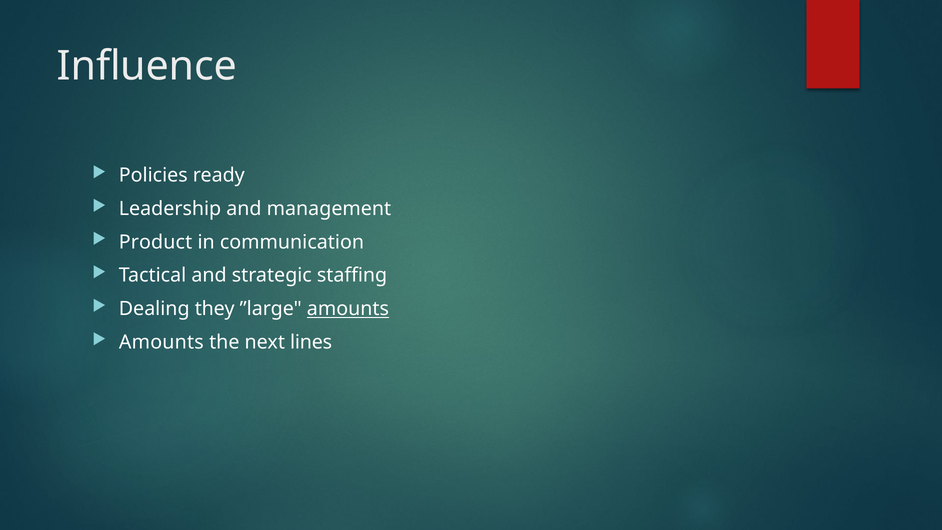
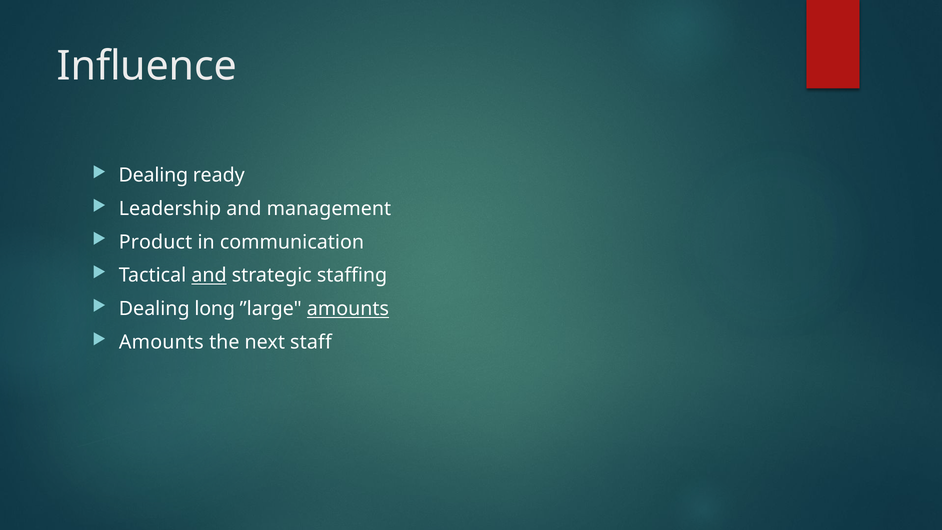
Policies: Policies -> Dealing (153, 175)
and underline: none -> present (209, 275)
they: they -> long (215, 309)
lines: lines -> staff (311, 342)
